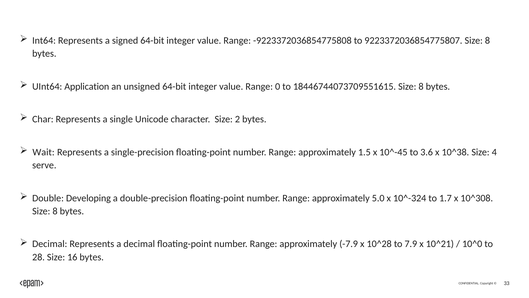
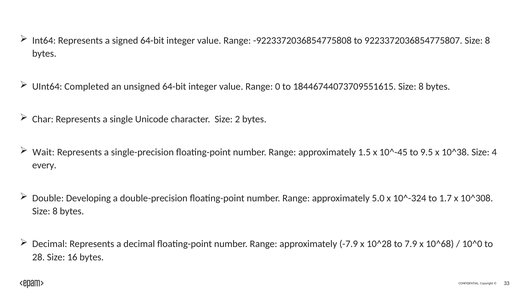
Application: Application -> Completed (87, 86)
3.6: 3.6 -> 9.5 (427, 152)
serve: serve -> every (44, 165)
10^21: 10^21 -> 10^68 (440, 244)
